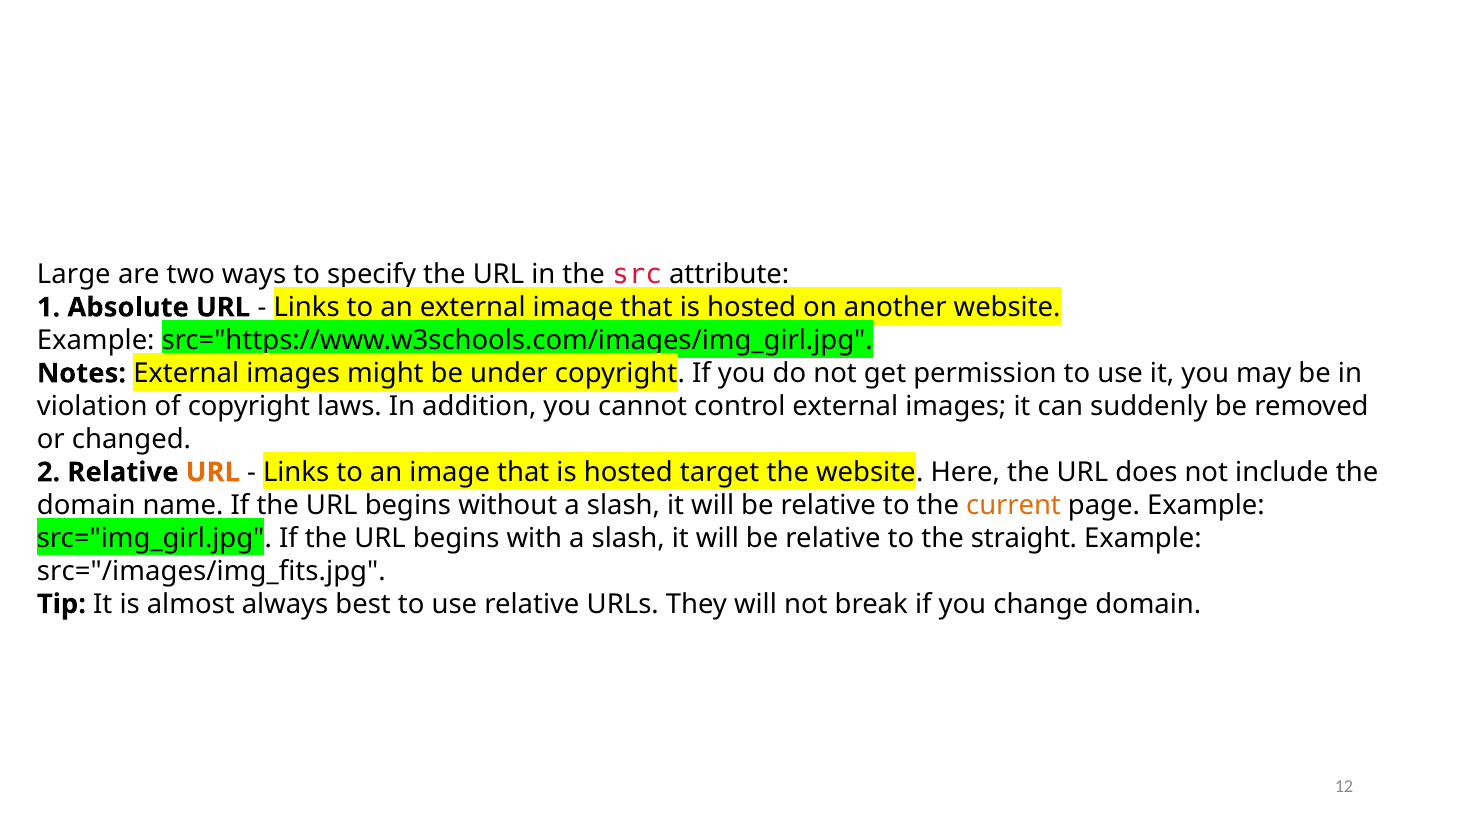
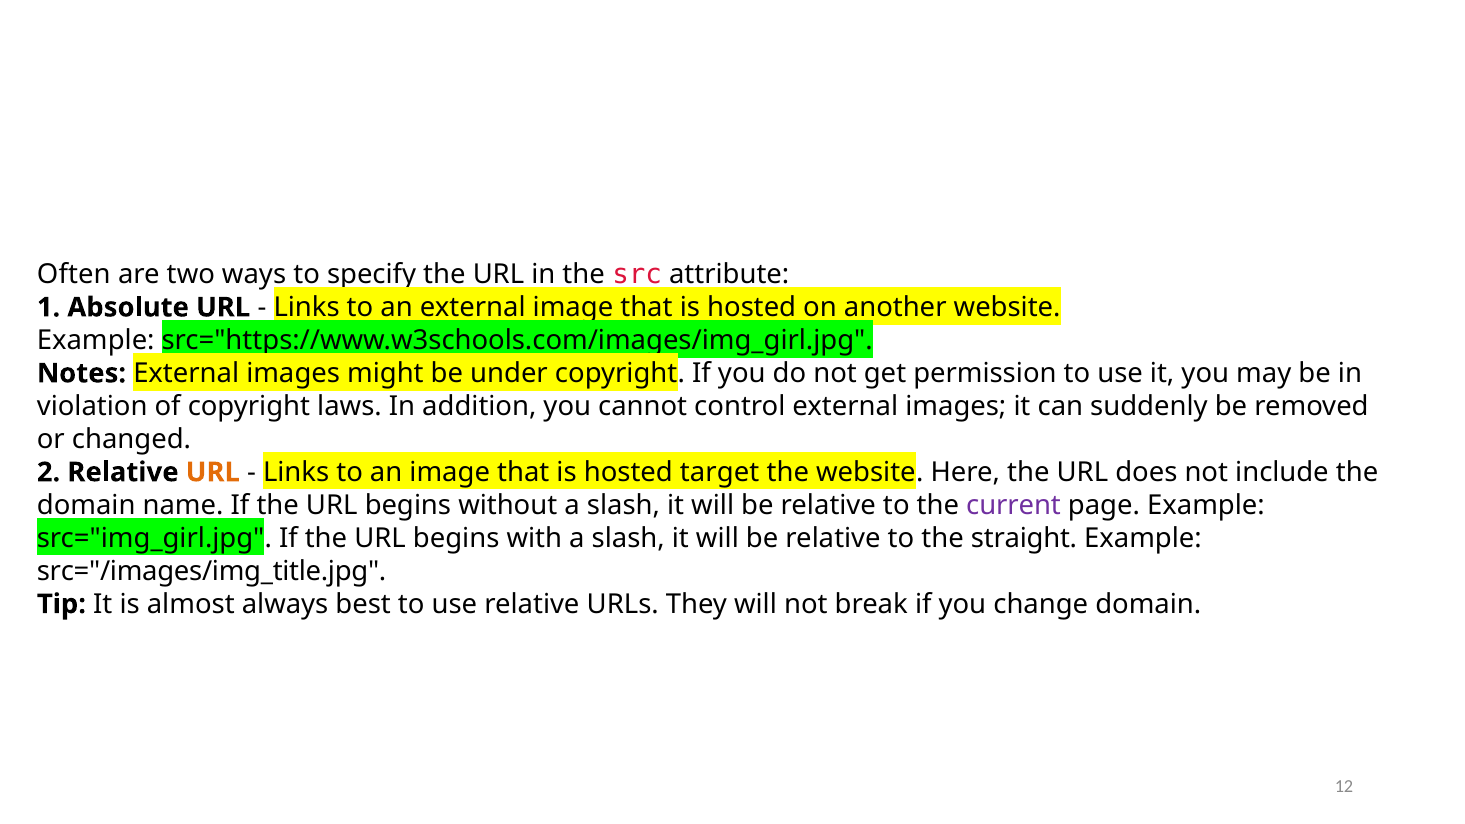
Large: Large -> Often (74, 274)
current colour: orange -> purple (1014, 505)
src="/images/img_fits.jpg: src="/images/img_fits.jpg -> src="/images/img_title.jpg (212, 571)
